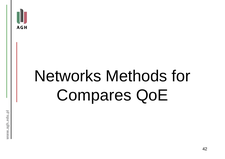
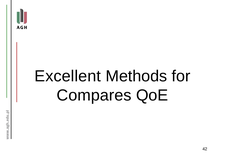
Networks: Networks -> Excellent (68, 76)
